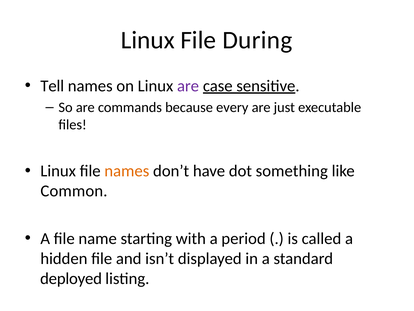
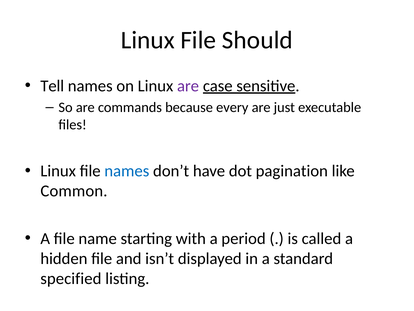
During: During -> Should (257, 40)
names colour: orange -> blue (127, 171)
something: something -> pagination (292, 171)
deployed: deployed -> specified (71, 278)
